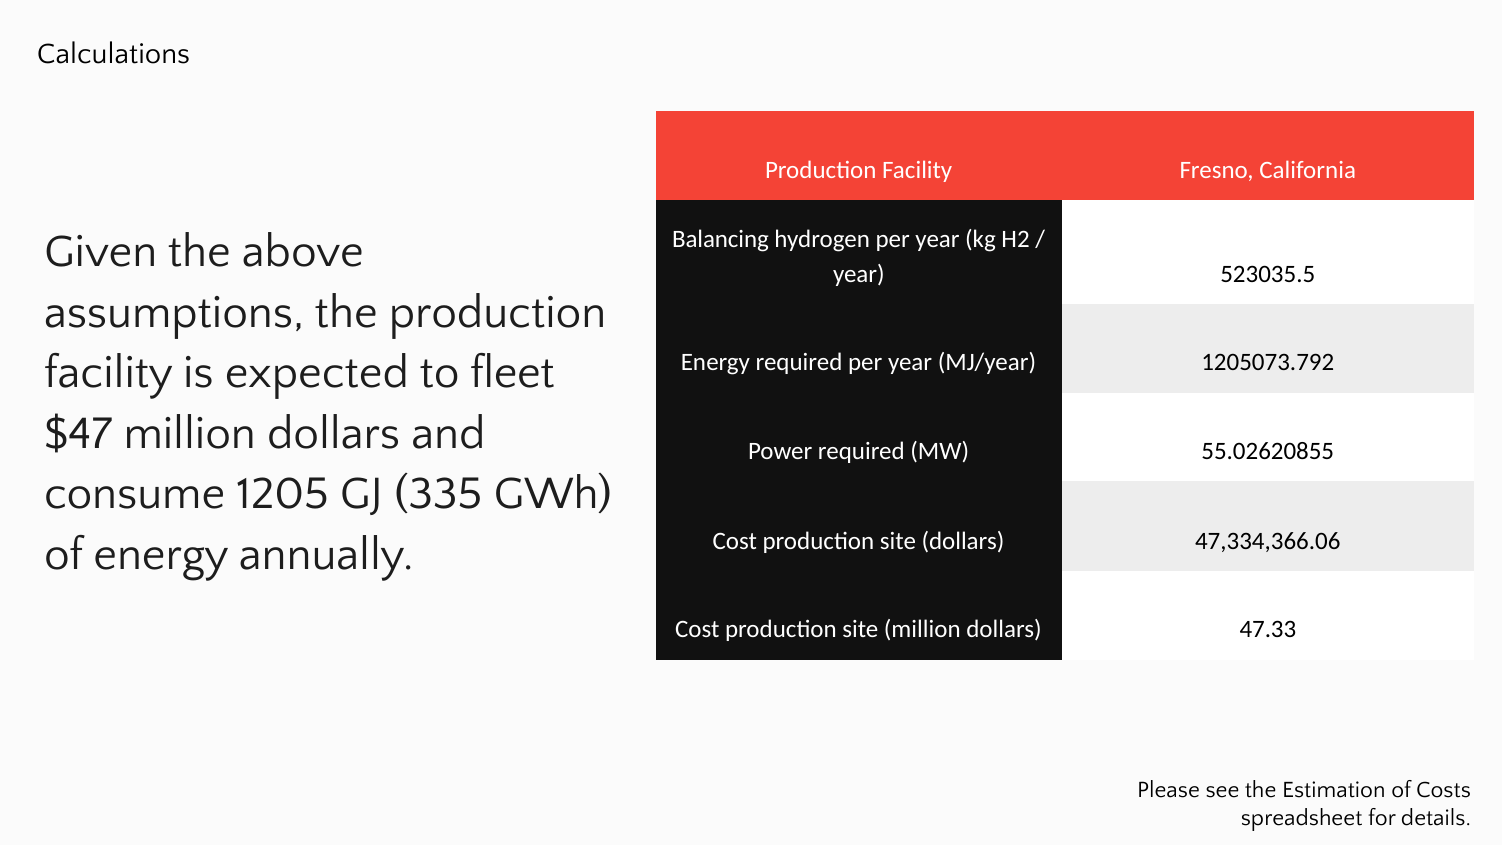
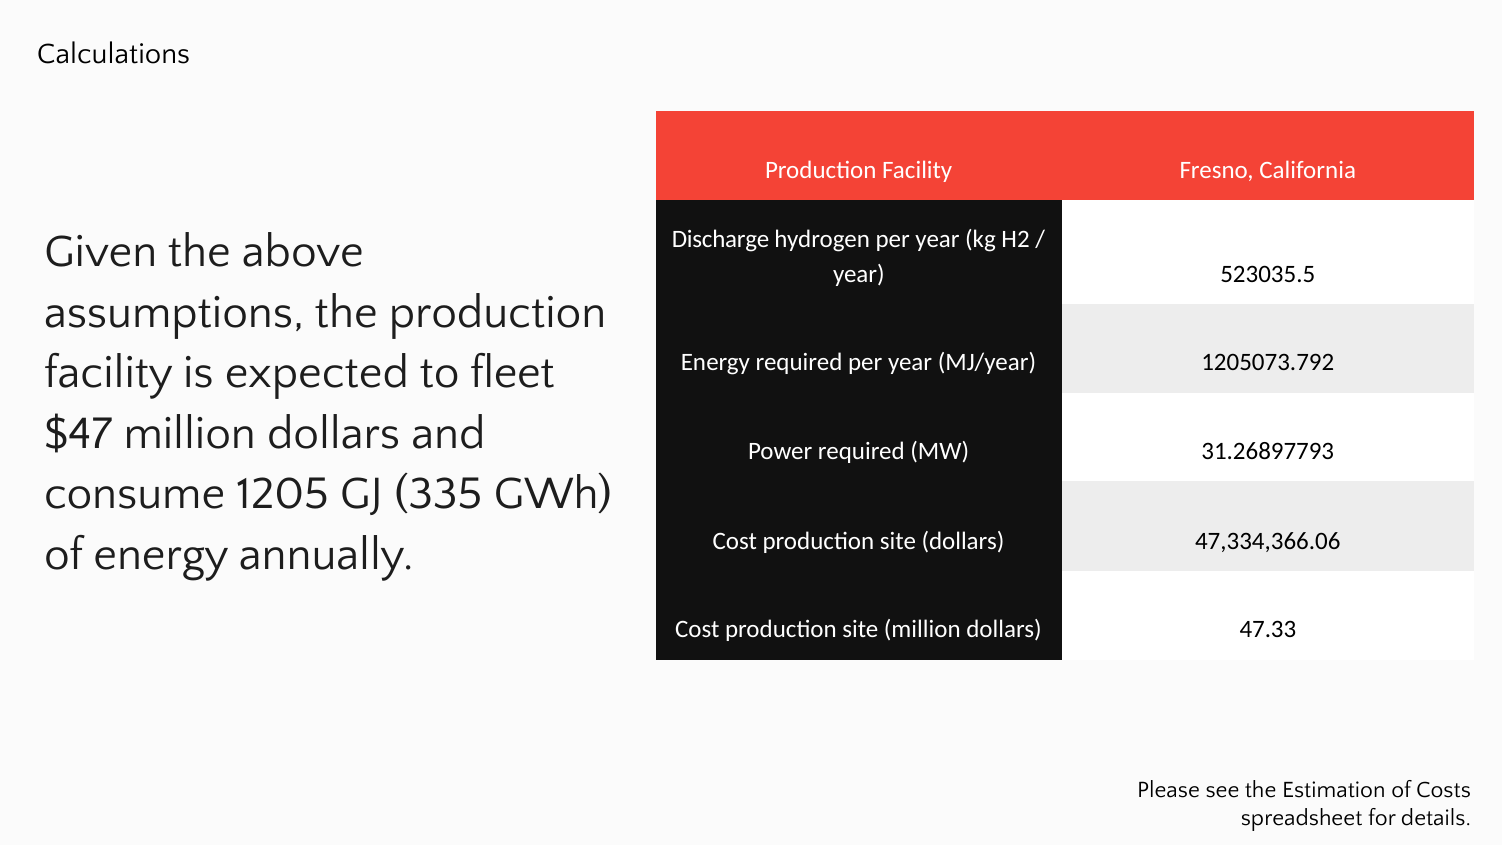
Balancing: Balancing -> Discharge (721, 239)
55.02620855: 55.02620855 -> 31.26897793 (1268, 451)
